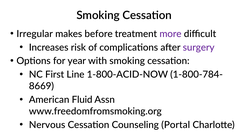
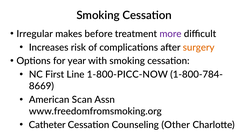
surgery colour: purple -> orange (199, 47)
1-800-ACID-NOW: 1-800-ACID-NOW -> 1-800-PICC-NOW (127, 75)
Fluid: Fluid -> Scan (82, 100)
Nervous: Nervous -> Catheter (47, 125)
Portal: Portal -> Other (176, 125)
